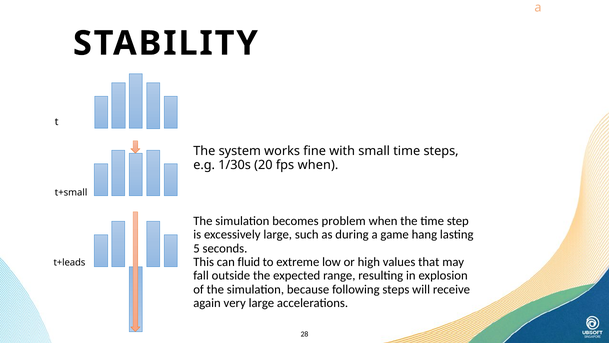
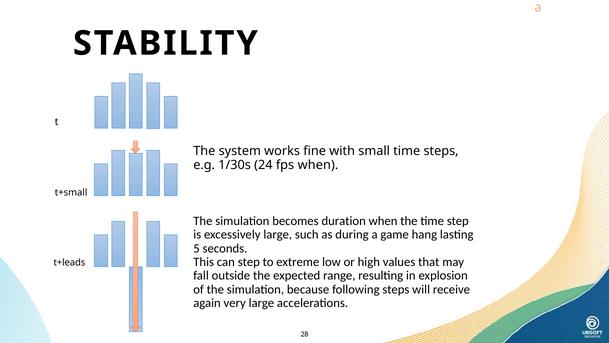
20: 20 -> 24 (263, 165)
problem: problem -> duration (344, 221)
can fluid: fluid -> step (249, 262)
